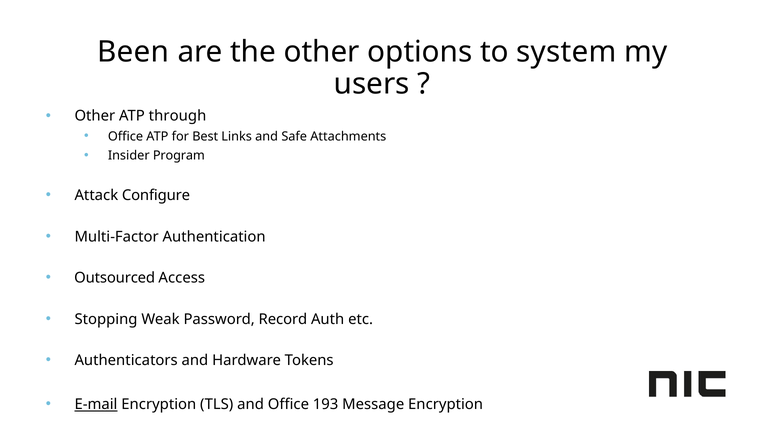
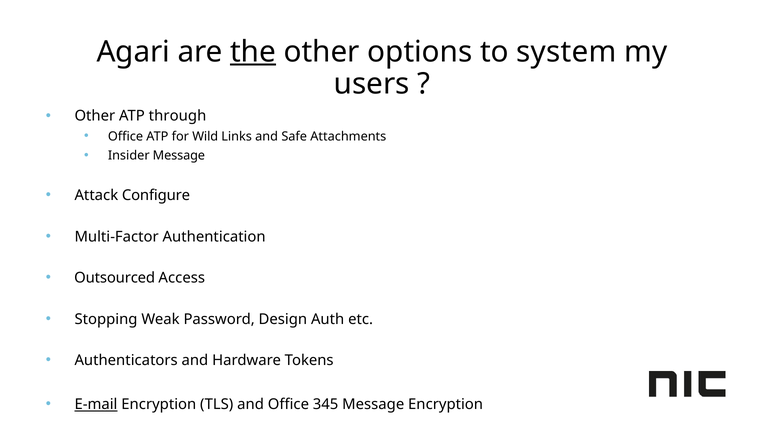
Been: Been -> Agari (133, 52)
the underline: none -> present (253, 52)
Best: Best -> Wild (205, 136)
Insider Program: Program -> Message (179, 155)
Record: Record -> Design (283, 319)
193: 193 -> 345 (326, 404)
